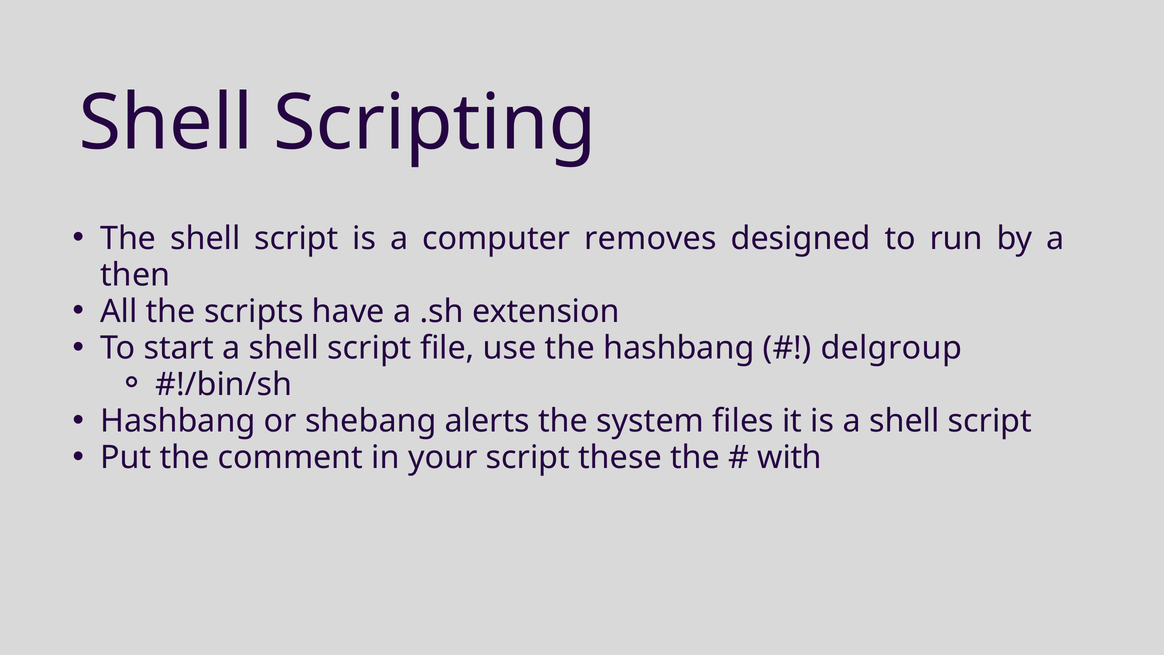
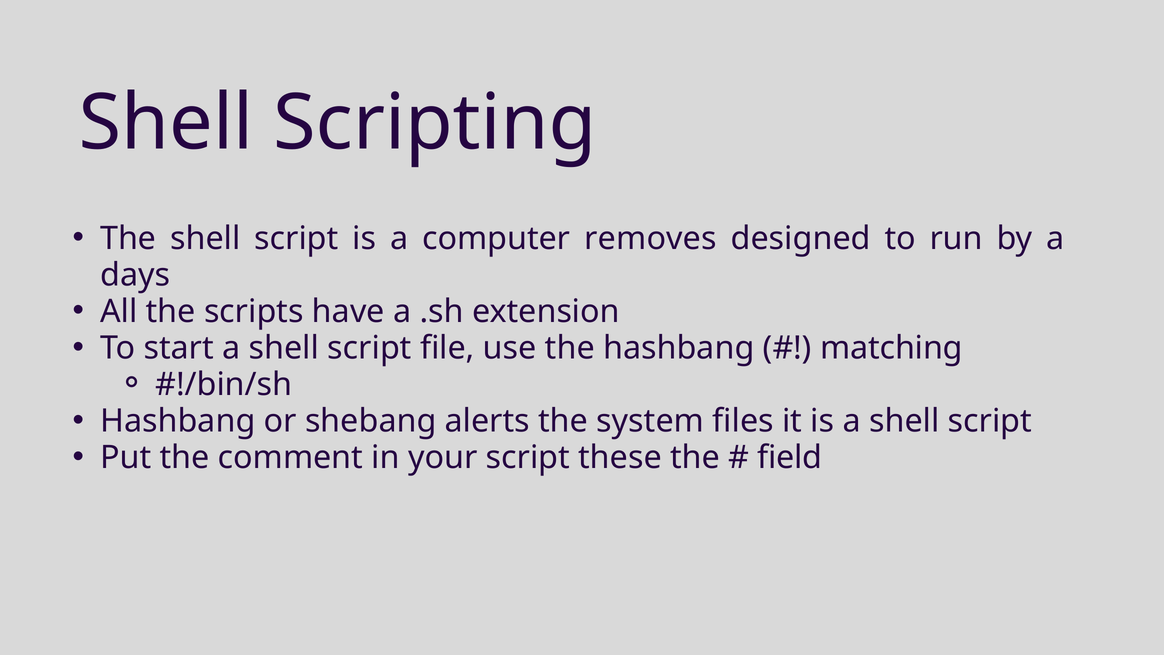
then: then -> days (135, 275)
delgroup: delgroup -> matching (891, 348)
with: with -> field (790, 458)
